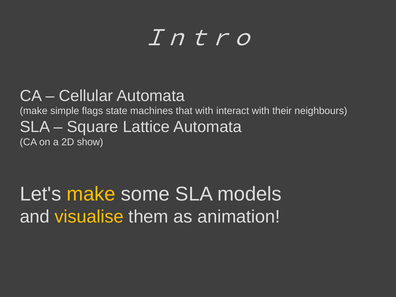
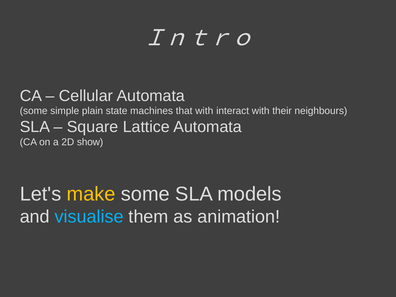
make: make -> some (34, 111)
flags: flags -> plain (92, 111)
visualise colour: yellow -> light blue (89, 217)
